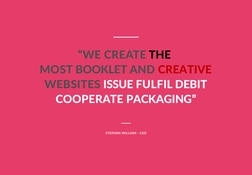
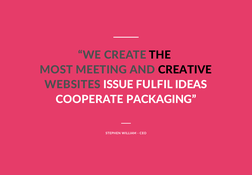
BOOKLET: BOOKLET -> MEETING (101, 70)
CREATIVE colour: red -> black (185, 70)
DEBIT: DEBIT -> IDEAS (191, 84)
